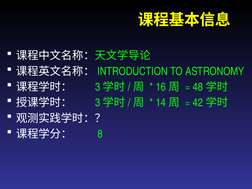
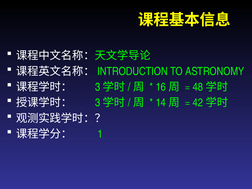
8: 8 -> 1 (100, 134)
